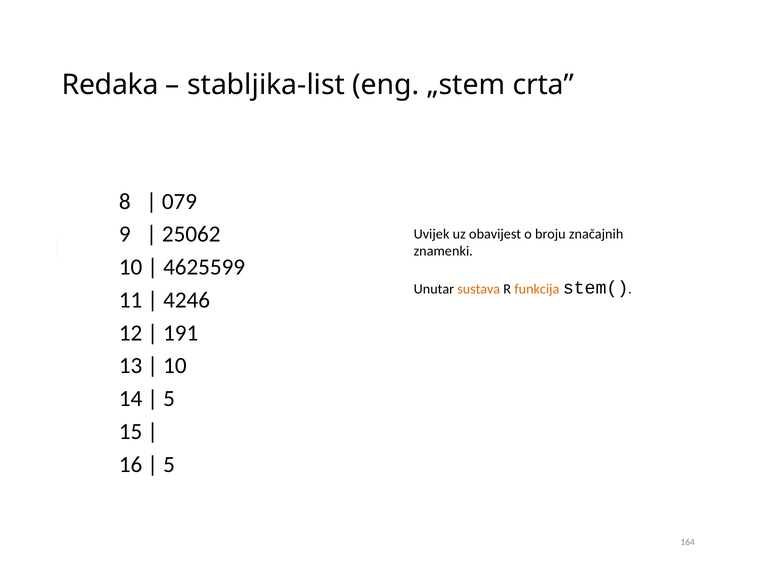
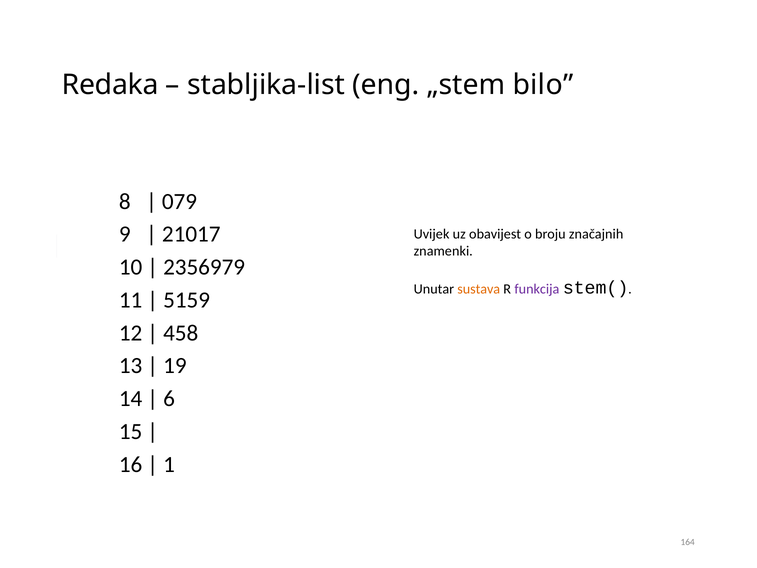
crta: crta -> bilo (543, 85)
25062: 25062 -> 21017 (191, 234)
4625599: 4625599 -> 2356979 (204, 267)
funkcija colour: orange -> purple (537, 289)
4246: 4246 -> 5159 (187, 300)
191: 191 -> 458 (181, 333)
10: 10 -> 19 (175, 366)
5: 5 -> 6 (169, 399)
5: 5 -> 1 (169, 464)
